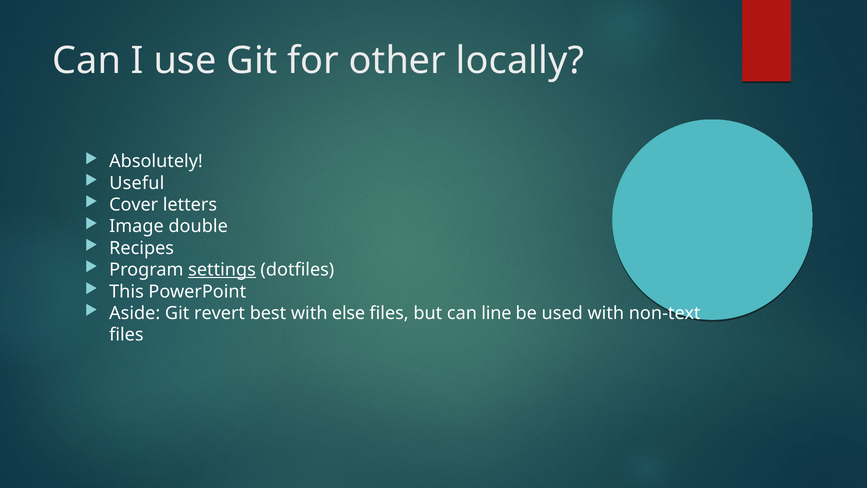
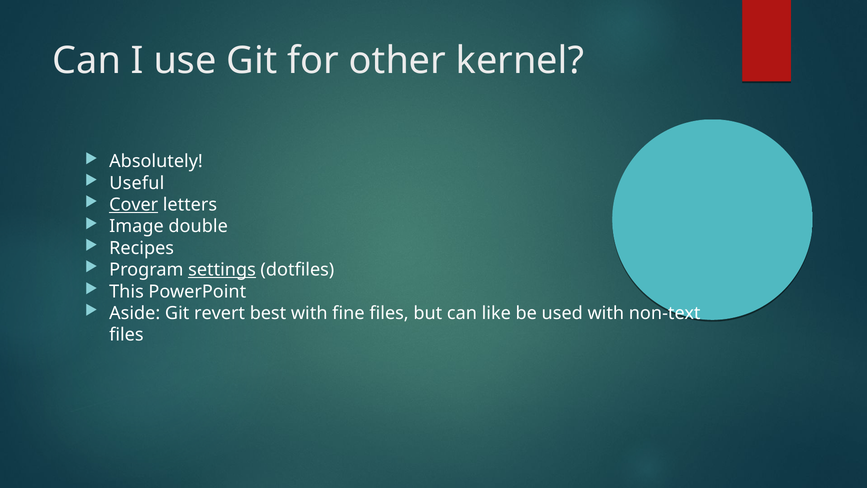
locally: locally -> kernel (520, 61)
Cover underline: none -> present (134, 205)
else: else -> fine (348, 313)
line: line -> like (496, 313)
